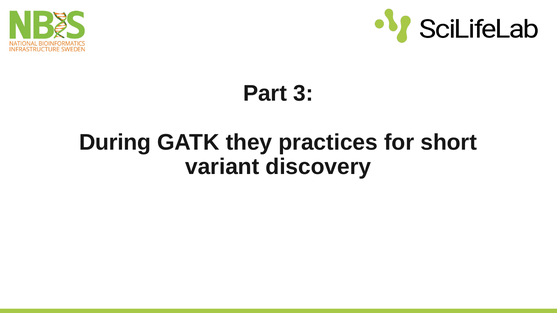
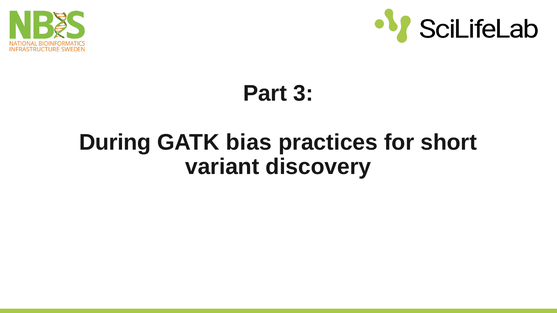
they: they -> bias (249, 142)
